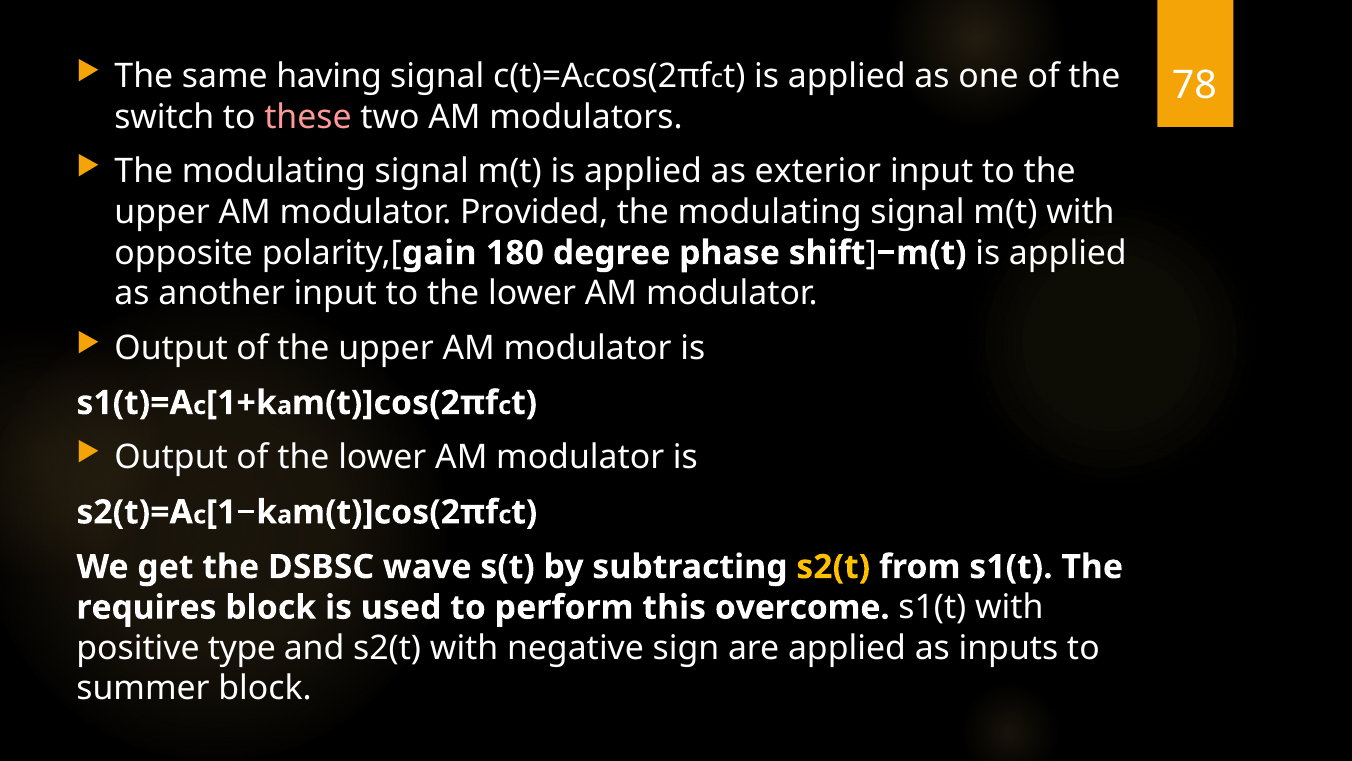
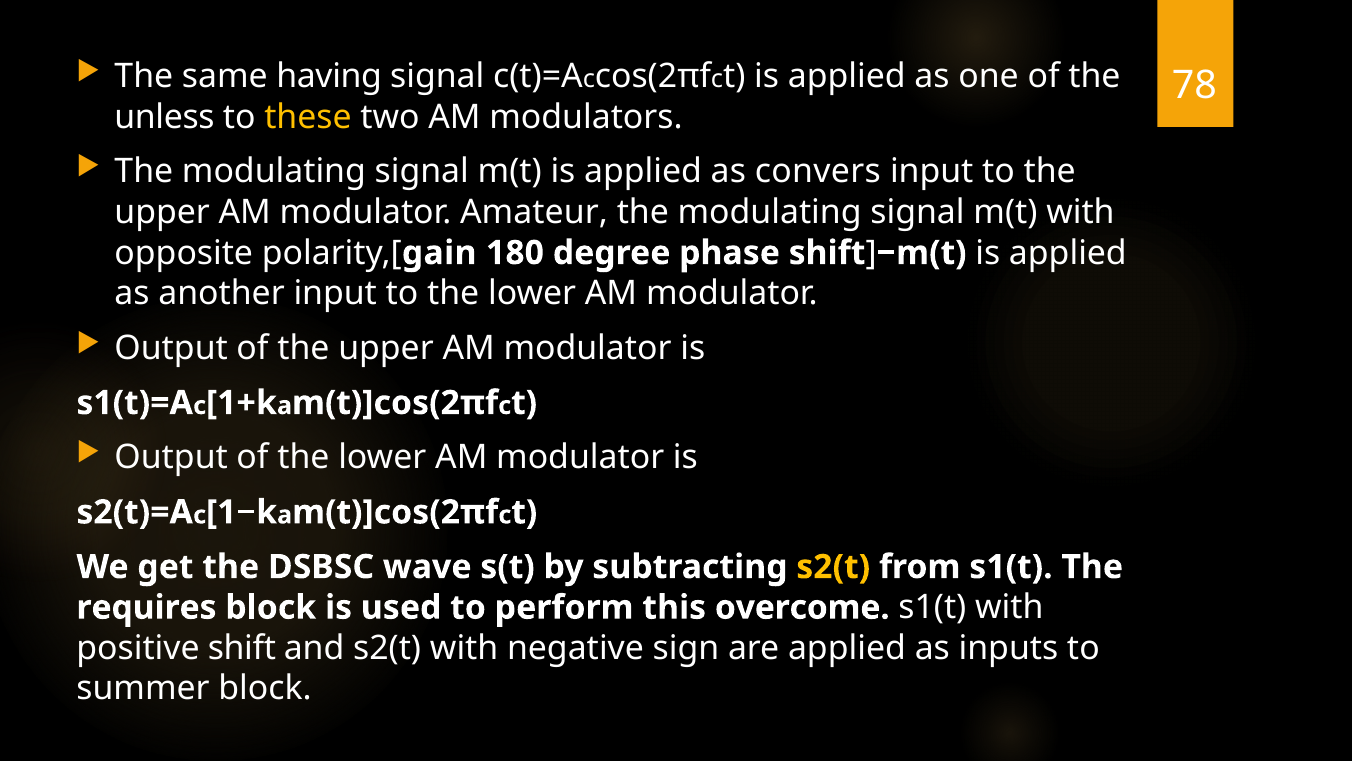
switch: switch -> unless (164, 117)
these colour: pink -> yellow (308, 117)
exterior: exterior -> convers (818, 172)
Provided: Provided -> Amateur (534, 212)
positive type: type -> shift (242, 648)
